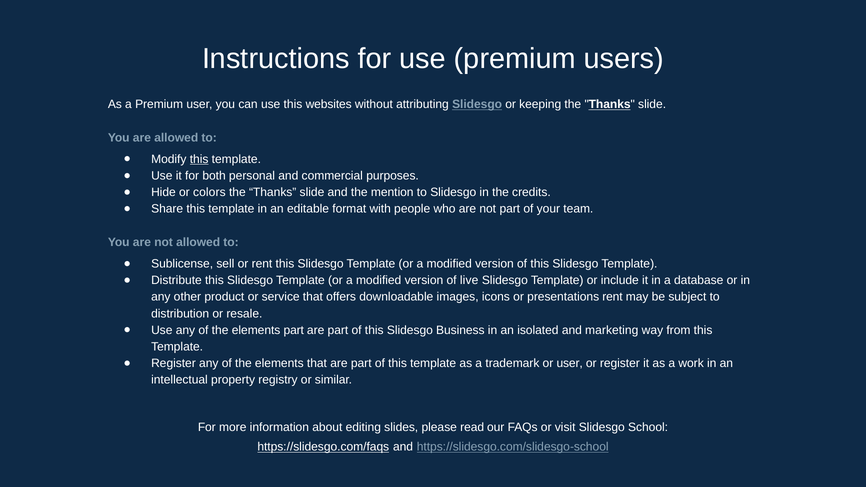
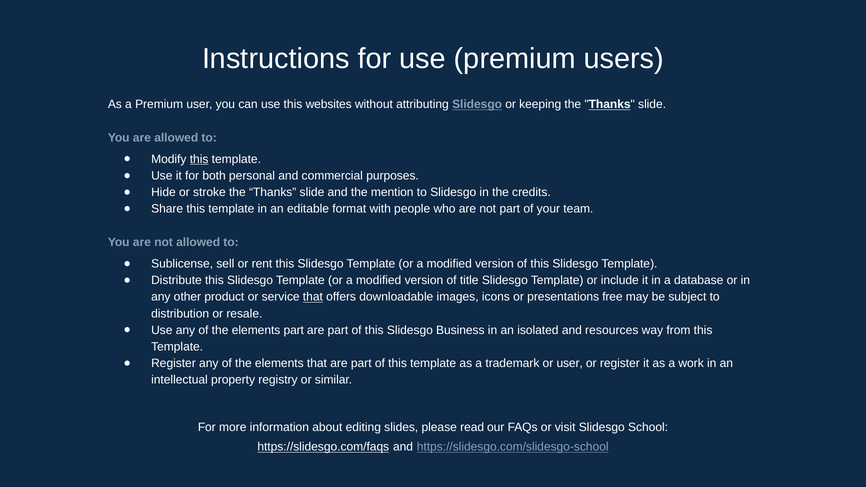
colors: colors -> stroke (209, 192)
live: live -> title (469, 280)
that underline: none -> present (313, 297)
presentations rent: rent -> free (612, 297)
marketing: marketing -> resources (612, 330)
